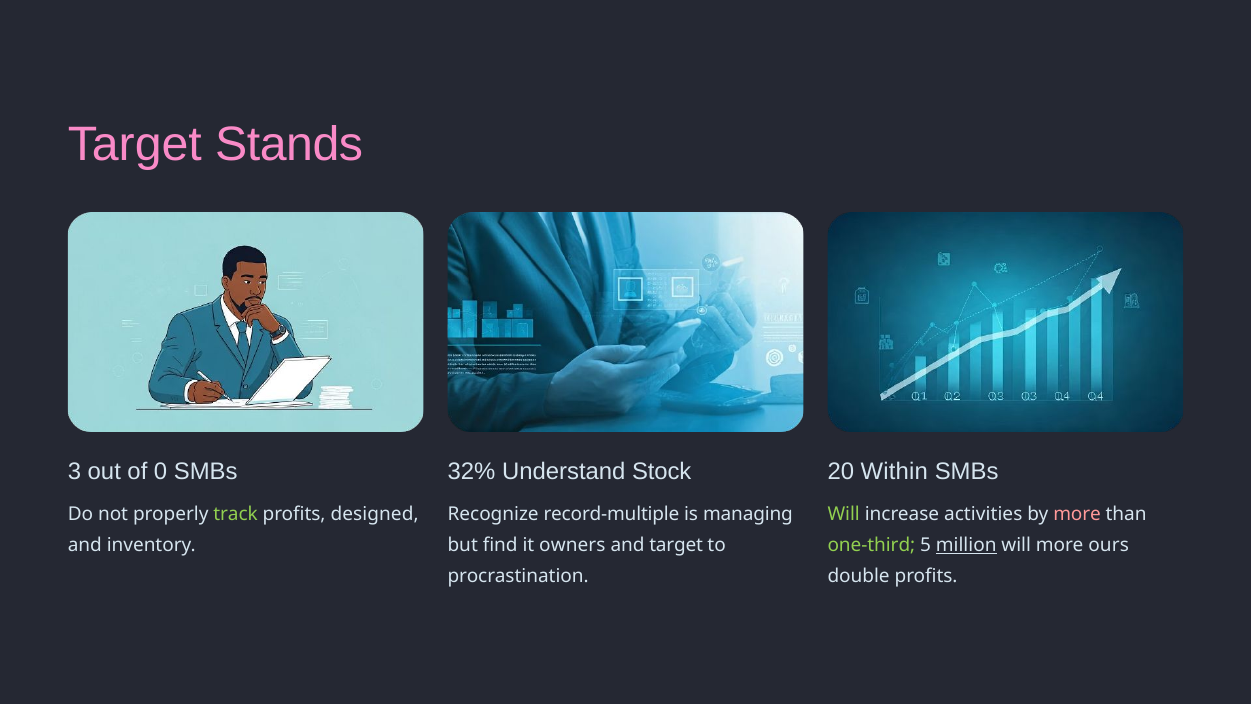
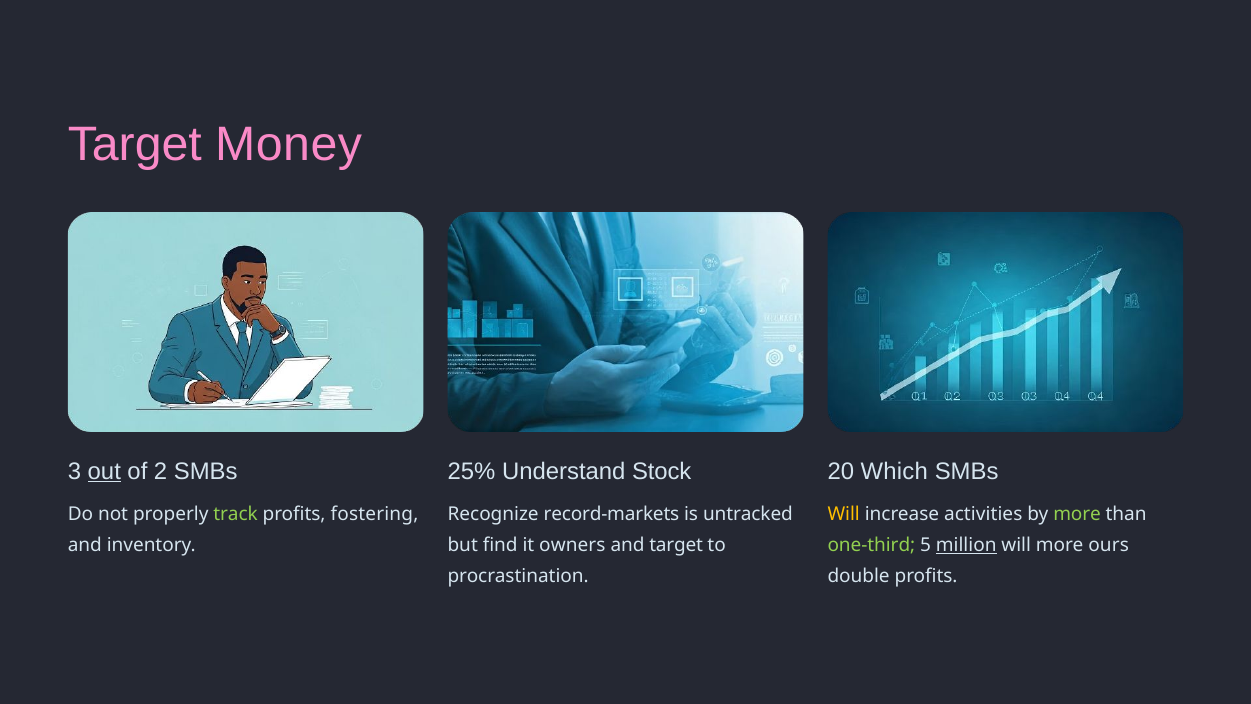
Stands: Stands -> Money (289, 144)
out underline: none -> present (104, 471)
0: 0 -> 2 (161, 471)
32%: 32% -> 25% (472, 471)
Within: Within -> Which (894, 471)
designed: designed -> fostering (375, 514)
record-multiple: record-multiple -> record-markets (611, 514)
managing: managing -> untracked (748, 514)
Will colour: light green -> yellow (844, 514)
more colour: pink -> light green (1077, 514)
